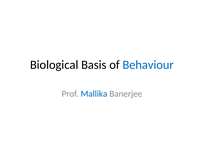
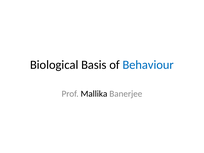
Mallika colour: blue -> black (94, 94)
